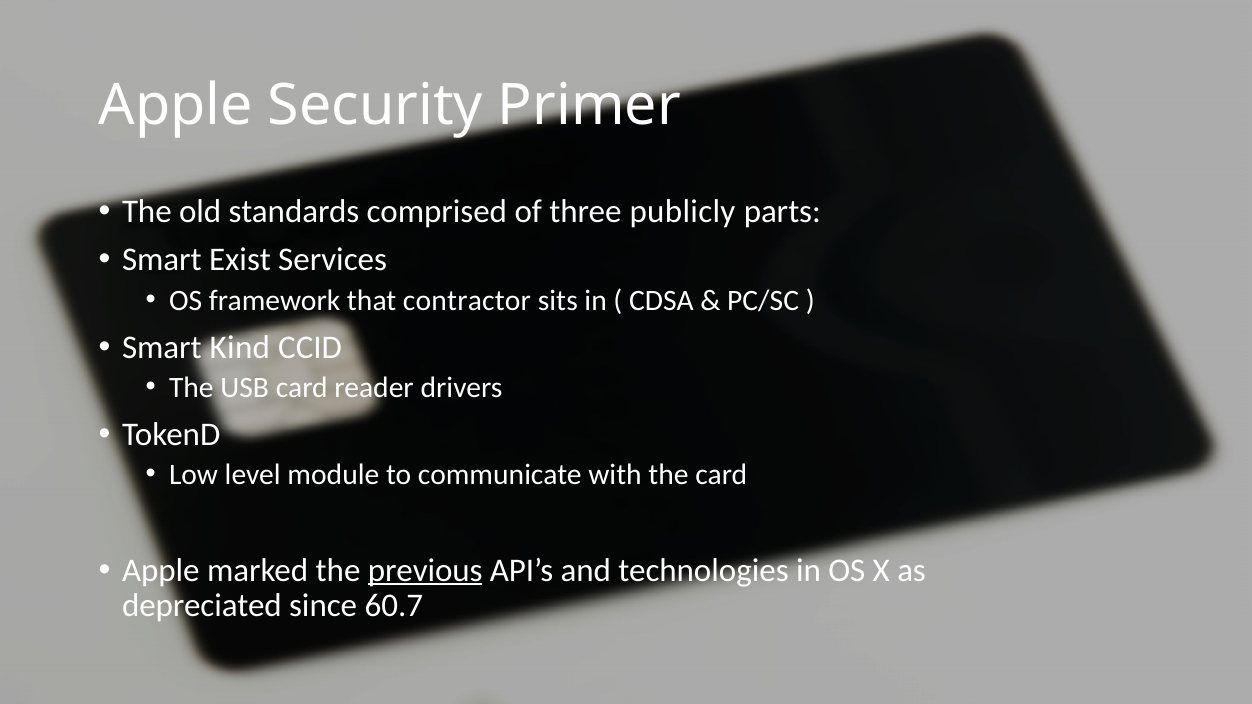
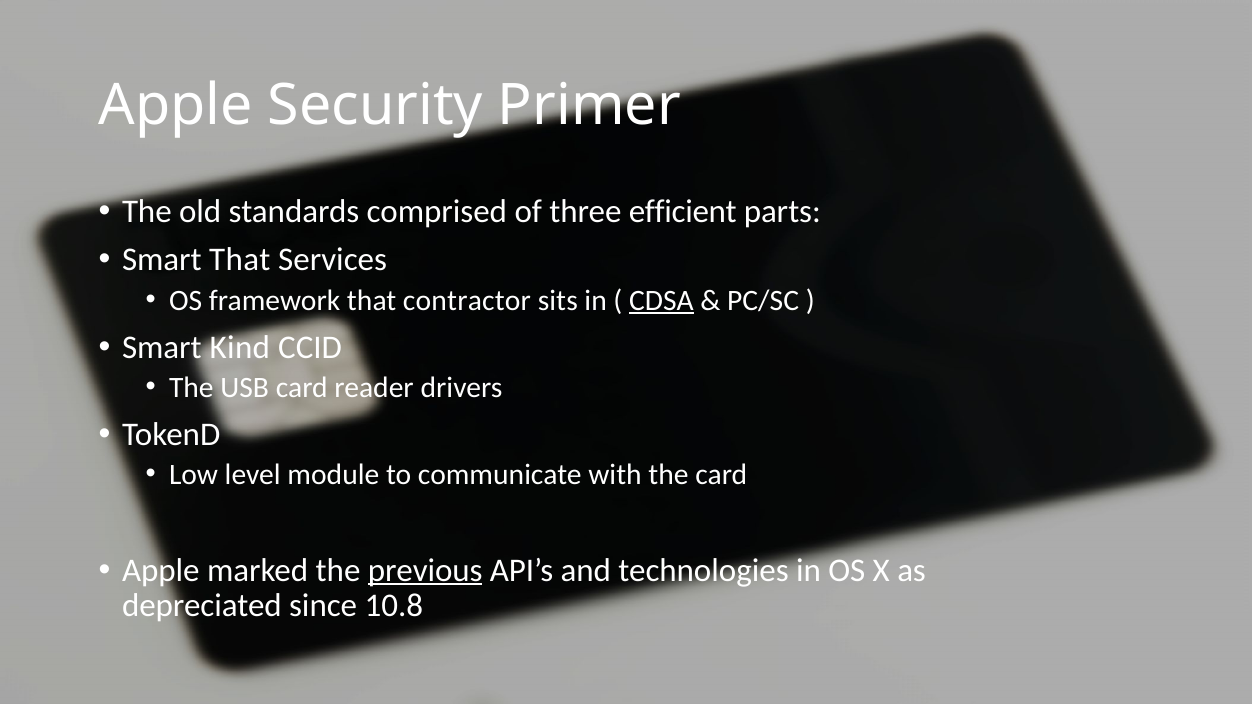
publicly: publicly -> efficient (683, 211)
Smart Exist: Exist -> That (240, 260)
CDSA underline: none -> present (661, 300)
60.7: 60.7 -> 10.8 (394, 606)
